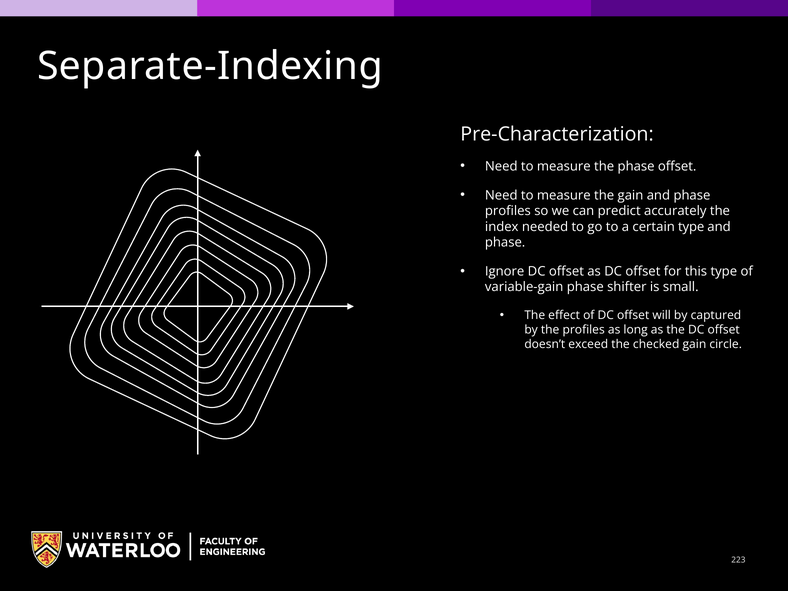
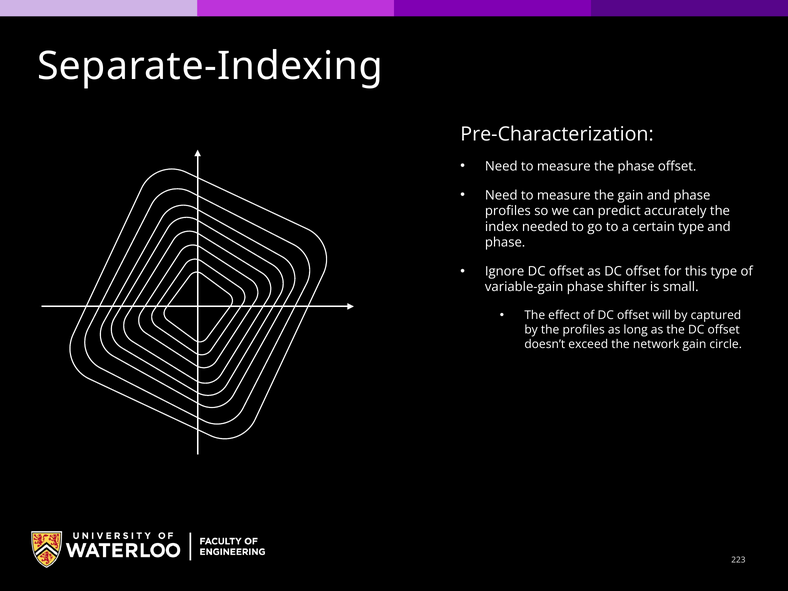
checked: checked -> network (656, 344)
